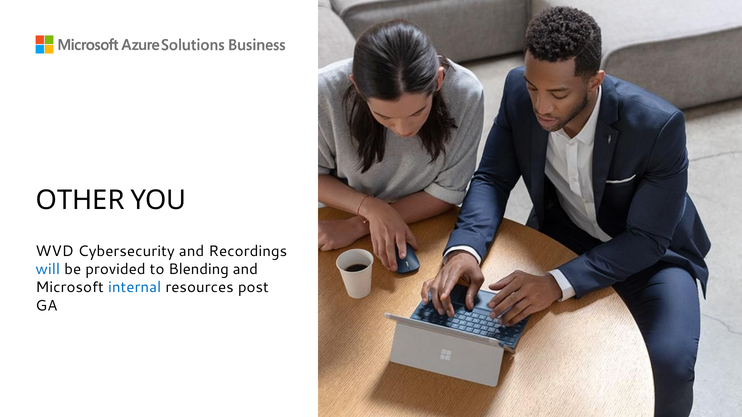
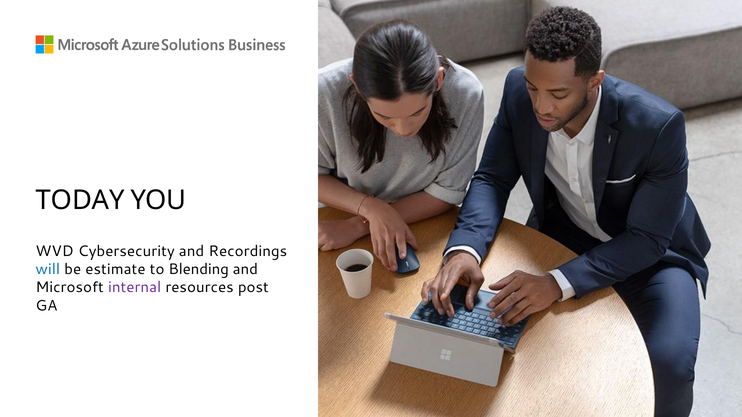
OTHER: OTHER -> TODAY (80, 201)
provided: provided -> estimate (115, 269)
internal colour: blue -> purple (135, 288)
